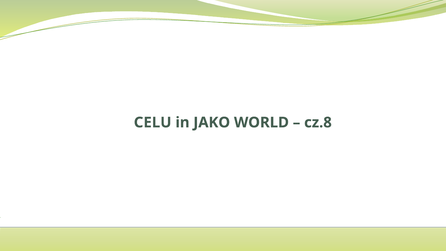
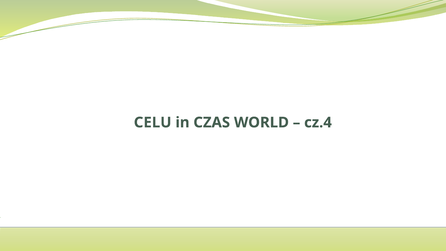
JAKO: JAKO -> CZAS (212, 122)
cz.8: cz.8 -> cz.4 (318, 122)
